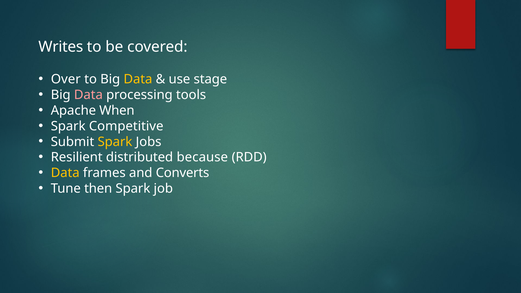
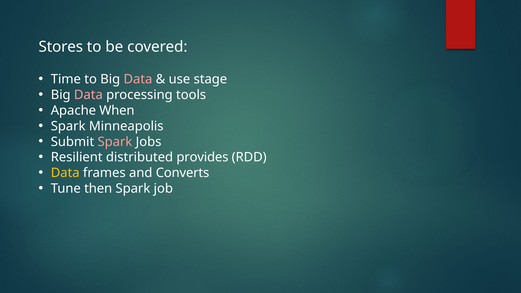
Writes: Writes -> Stores (61, 47)
Over: Over -> Time (66, 79)
Data colour: yellow -> pink (138, 79)
Competitive: Competitive -> Minneapolis (126, 126)
Spark colour: yellow -> pink (115, 142)
because: because -> provides (202, 157)
